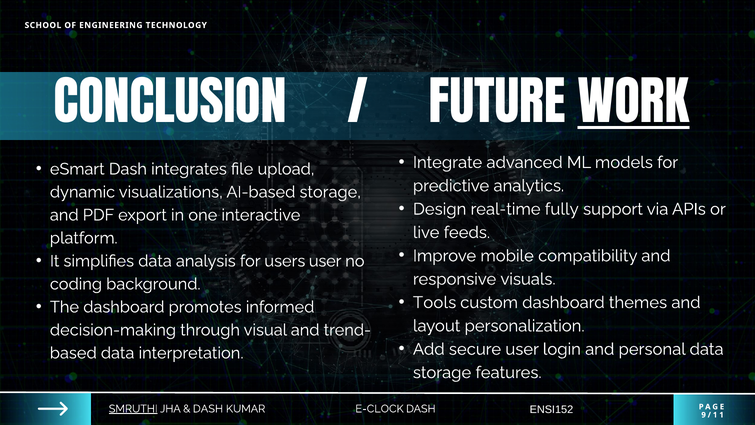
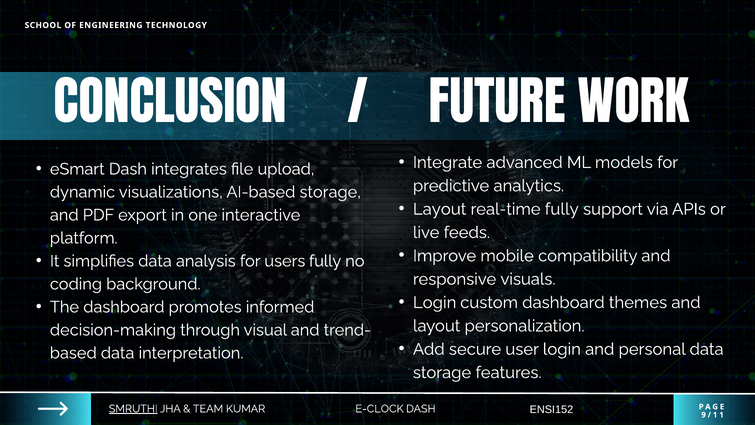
WORK underline: present -> none (634, 105)
Design: Design -> Layout (440, 209)
users user: user -> fully (325, 261)
Tools: Tools -> Login (435, 302)
DASH: DASH -> TEAM (208, 408)
